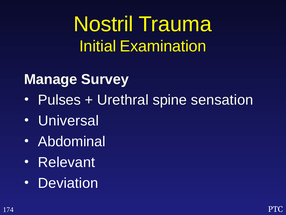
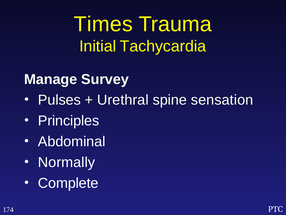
Nostril: Nostril -> Times (103, 24)
Examination: Examination -> Tachycardia (163, 46)
Universal: Universal -> Principles (69, 121)
Relevant: Relevant -> Normally (66, 162)
Deviation: Deviation -> Complete (68, 183)
